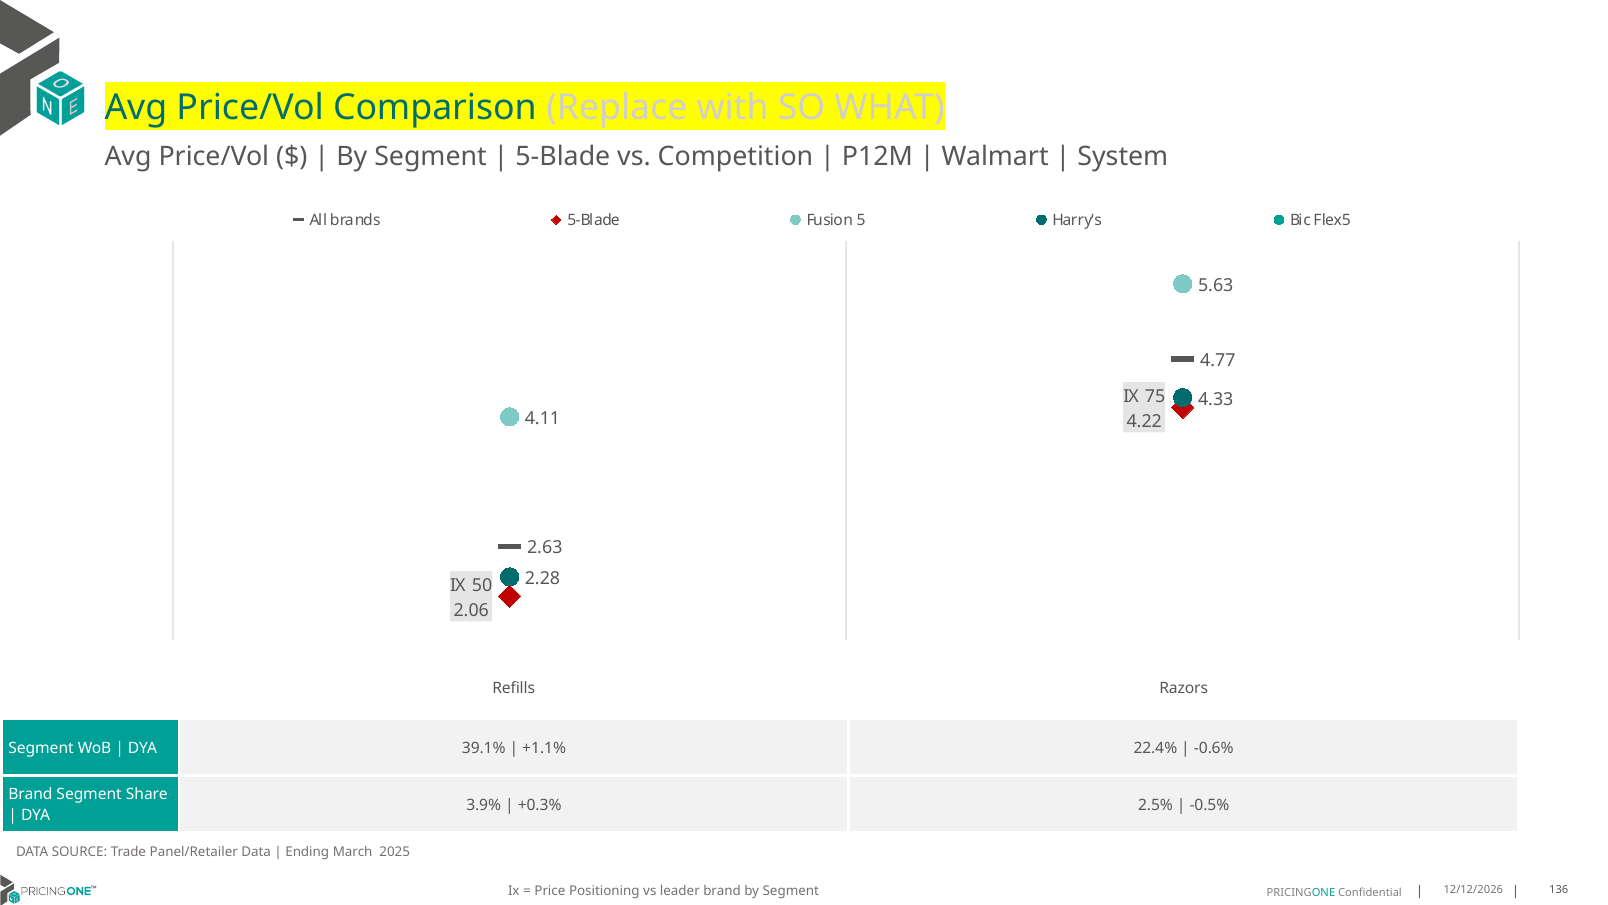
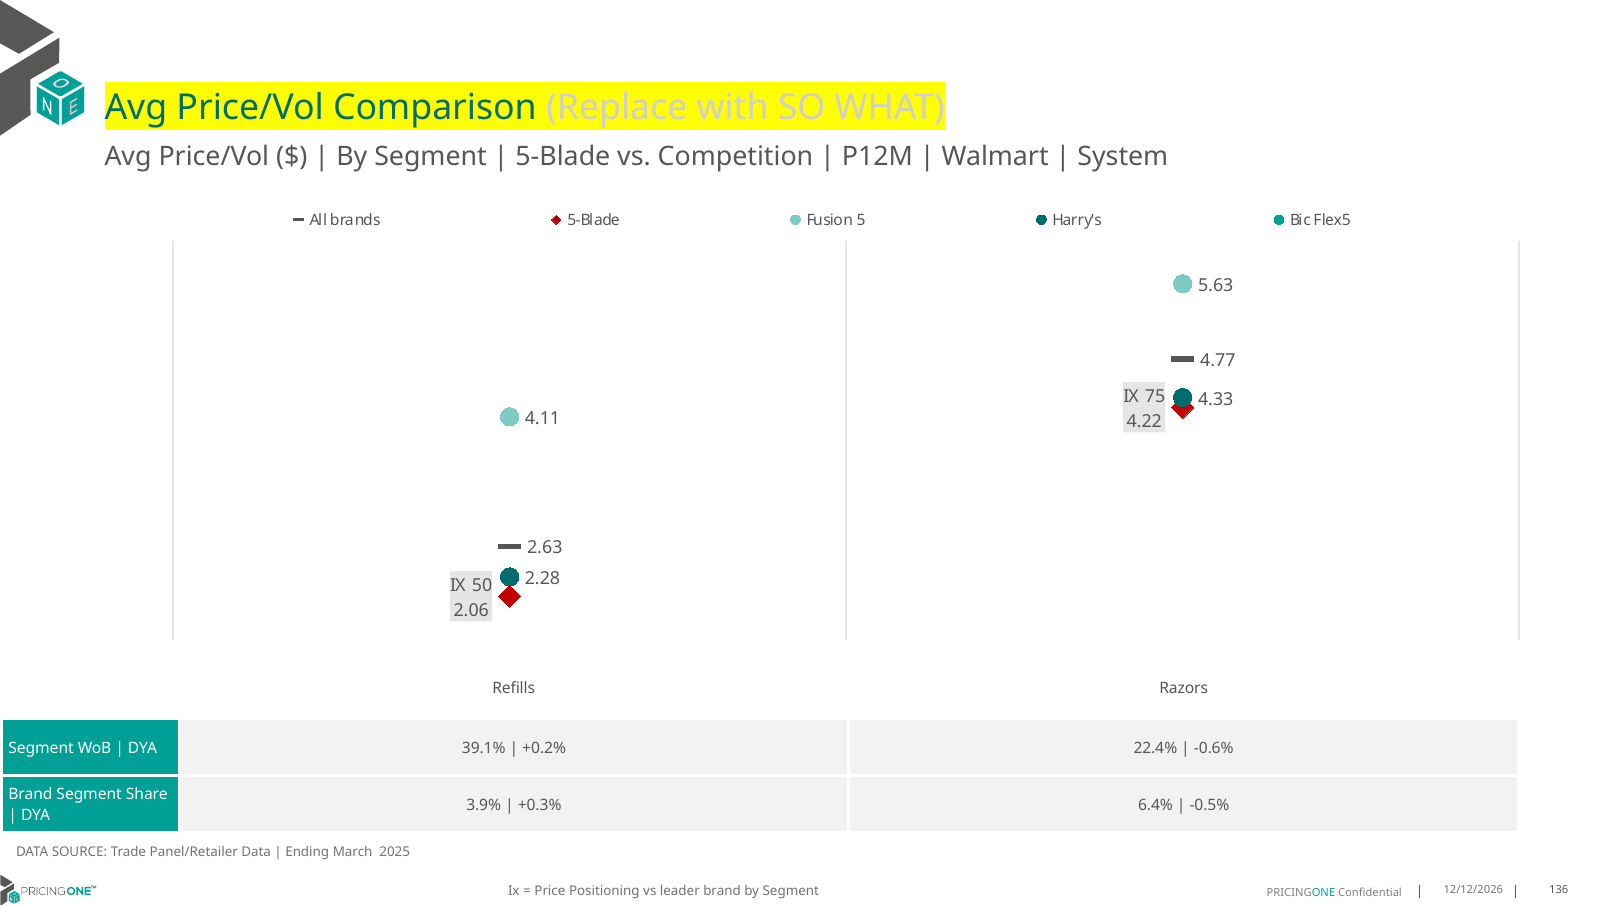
+1.1%: +1.1% -> +0.2% (544, 748)
2.5%: 2.5% -> 6.4% (1155, 805)
